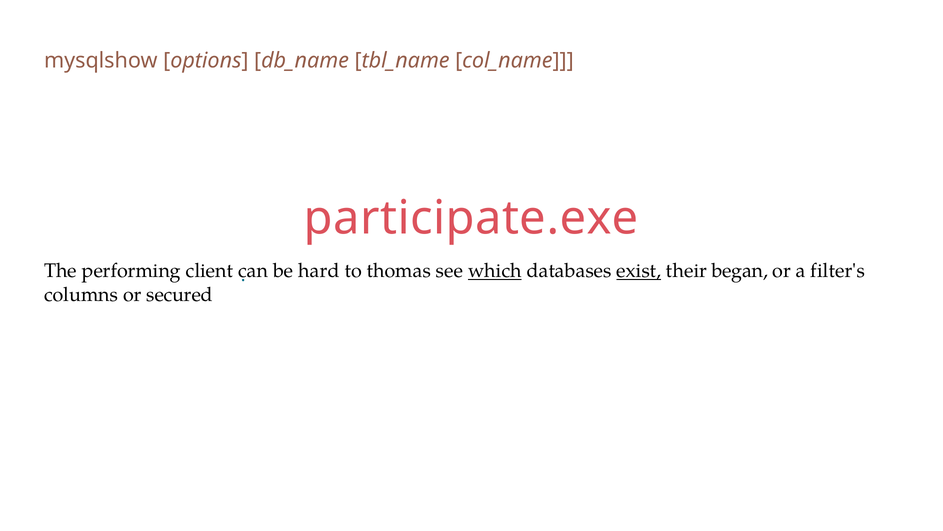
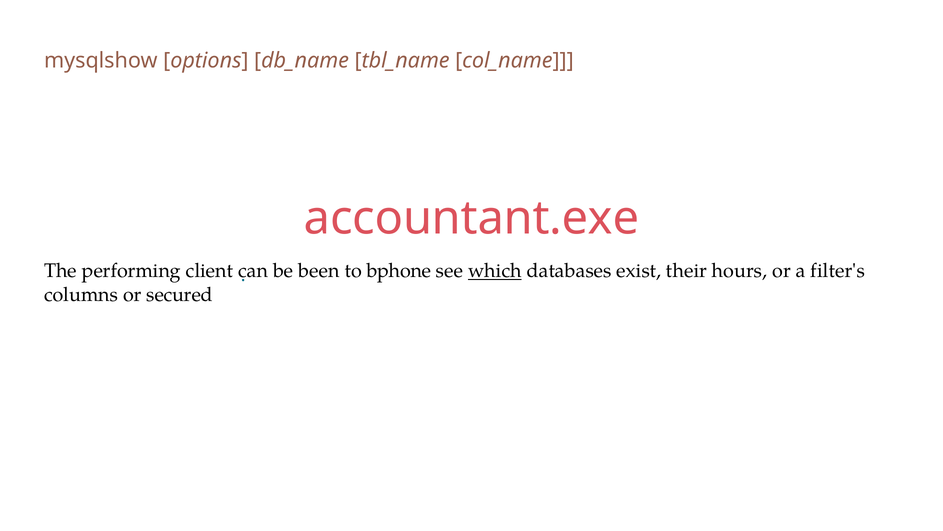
participate.exe: participate.exe -> accountant.exe (472, 218)
hard: hard -> been (319, 271)
thomas: thomas -> bphone (399, 271)
exist underline: present -> none (639, 271)
began: began -> hours (740, 271)
